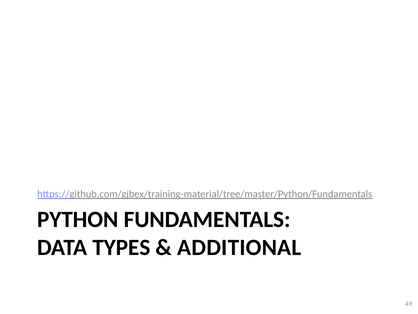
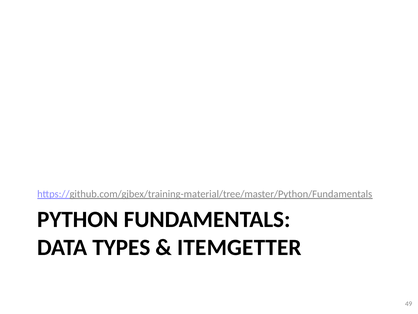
ADDITIONAL: ADDITIONAL -> ITEMGETTER (239, 247)
